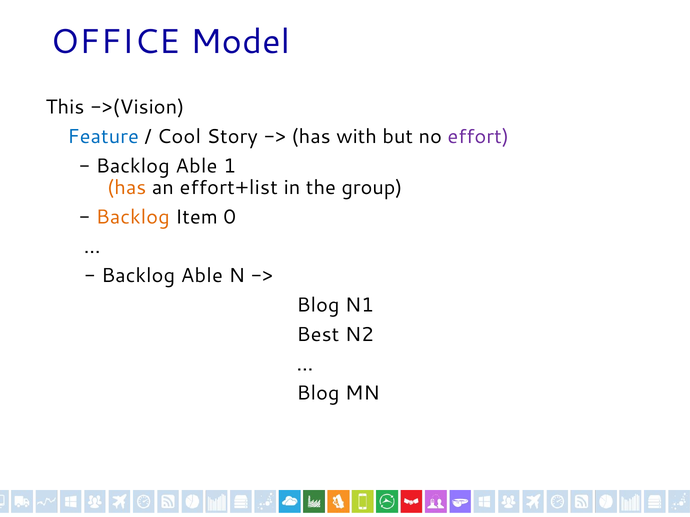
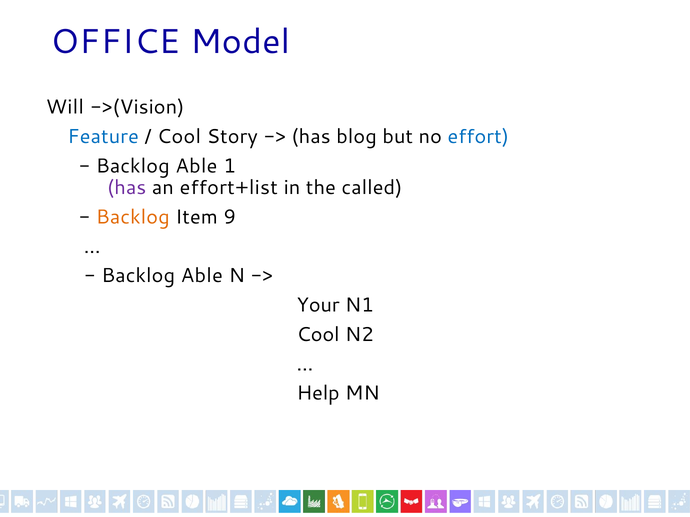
This: This -> Will (65, 107)
with: with -> blog (357, 137)
effort colour: purple -> blue (478, 137)
has colour: orange -> purple (127, 188)
group: group -> called (372, 188)
0: 0 -> 9 (230, 217)
Blog: Blog -> Your (318, 305)
Best: Best -> Cool (318, 335)
Blog: Blog -> Help (318, 394)
